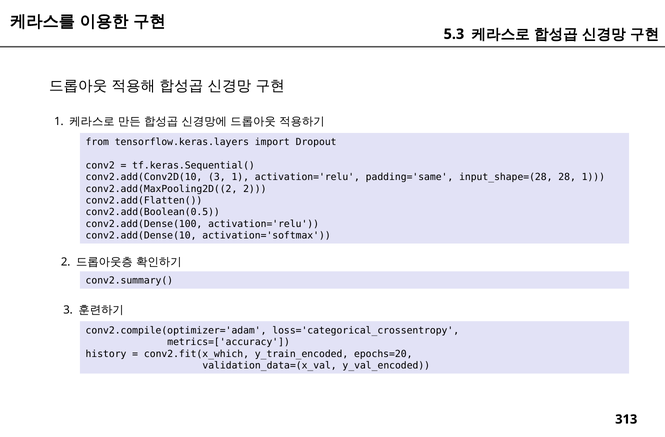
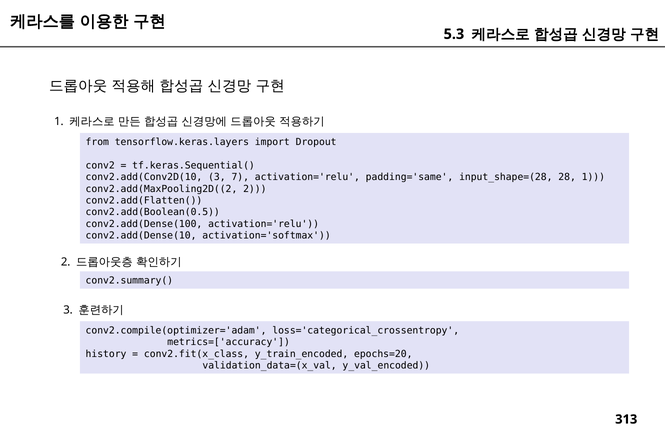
3 1: 1 -> 7 (240, 177)
conv2.fit(x_which: conv2.fit(x_which -> conv2.fit(x_class (196, 354)
